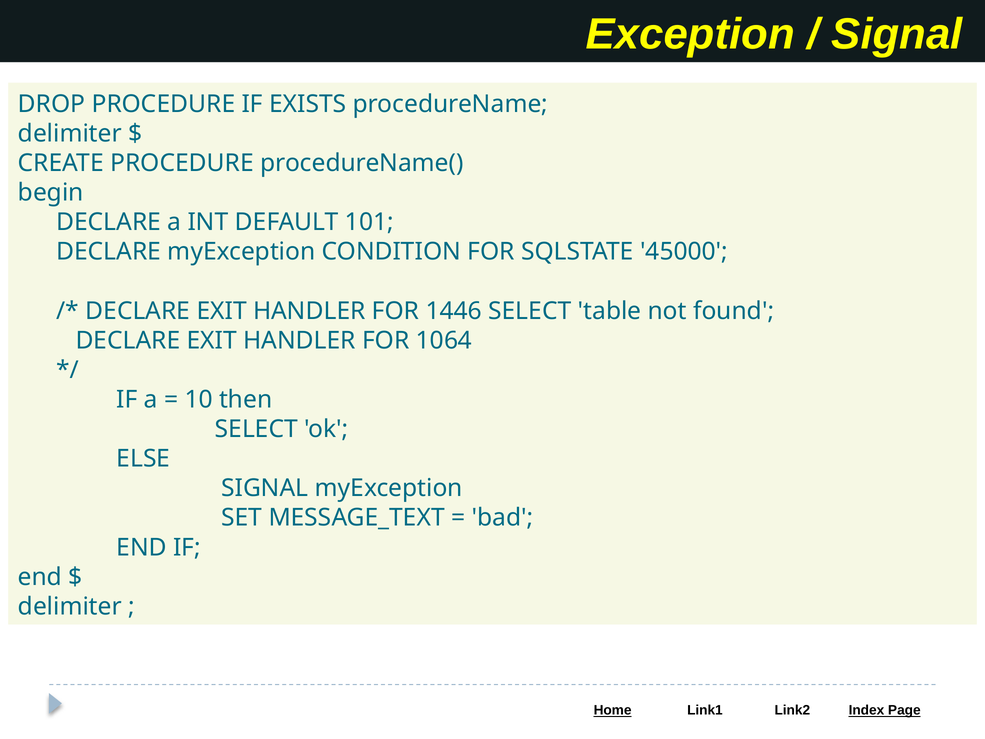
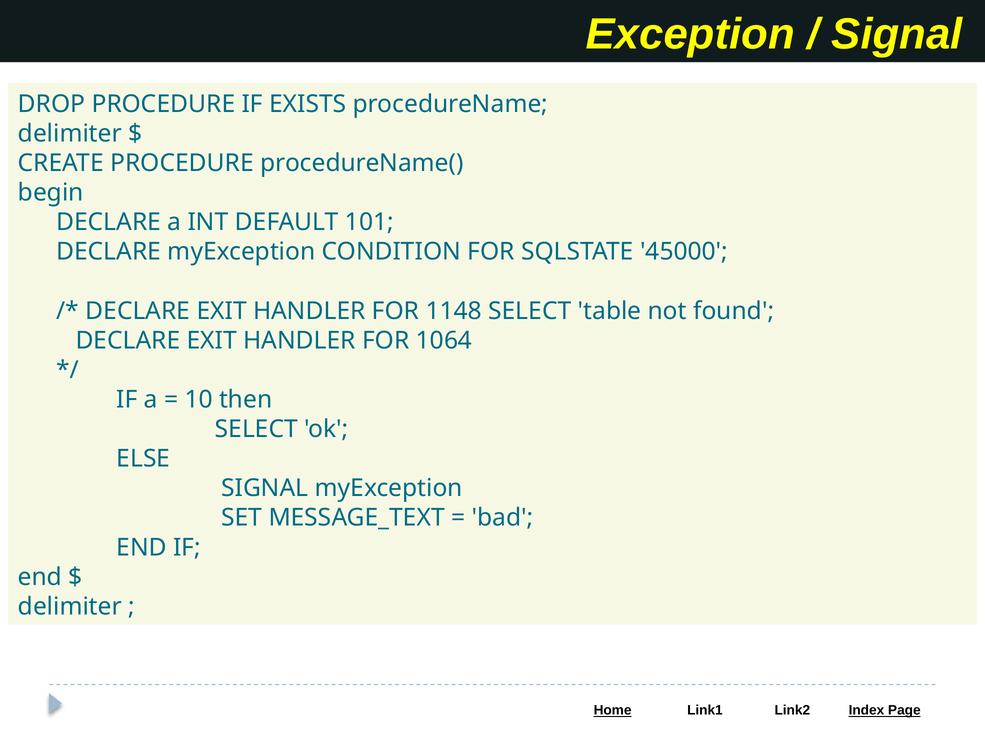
1446: 1446 -> 1148 (454, 311)
